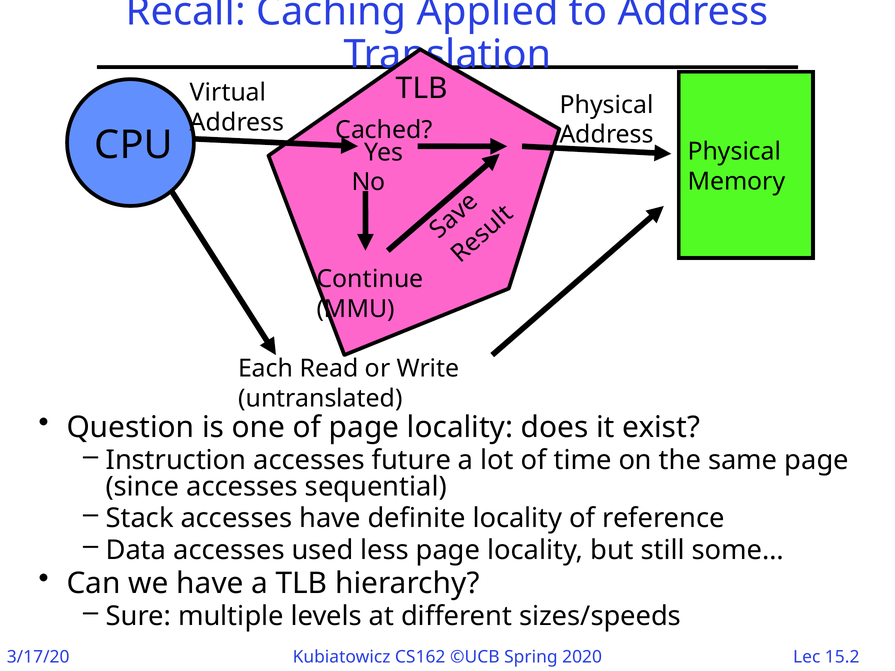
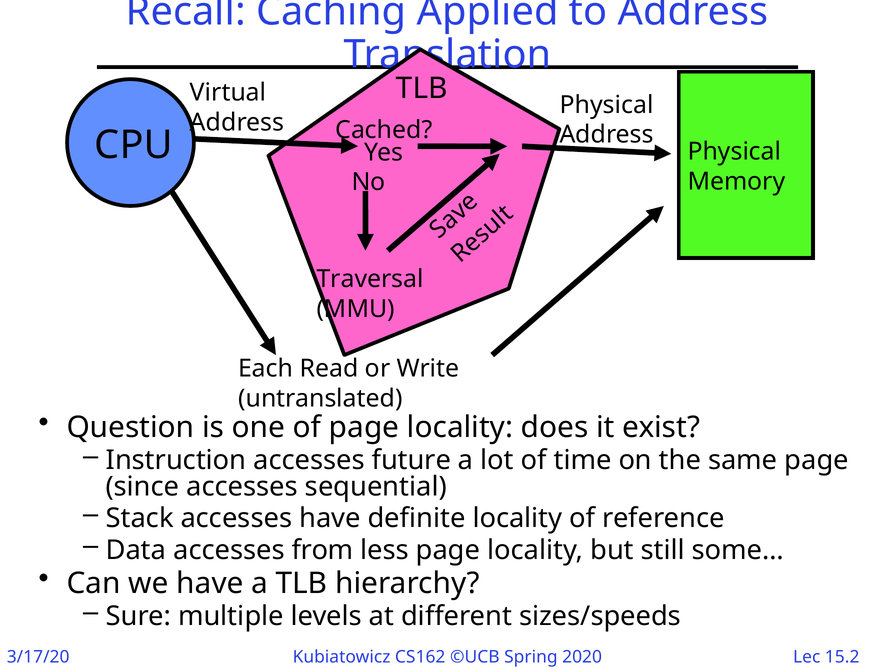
Continue: Continue -> Traversal (370, 279)
used: used -> from (323, 550)
